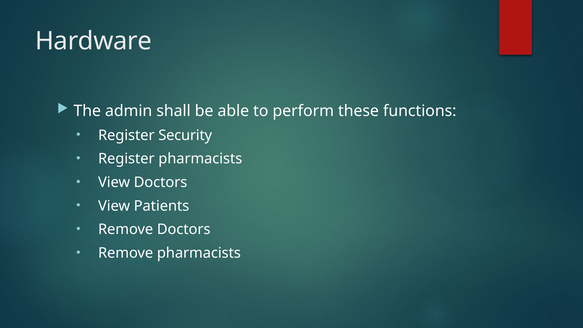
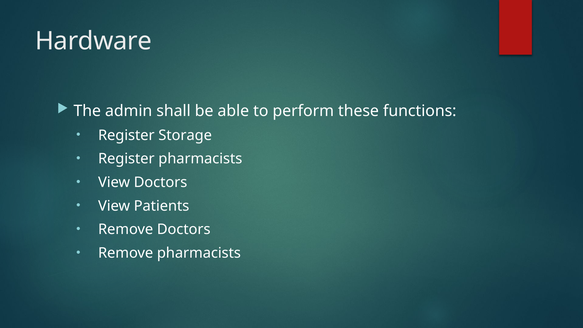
Security: Security -> Storage (185, 135)
